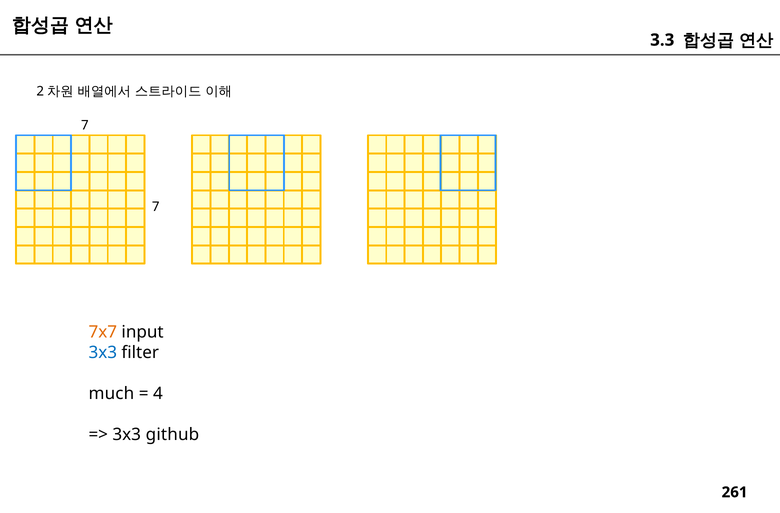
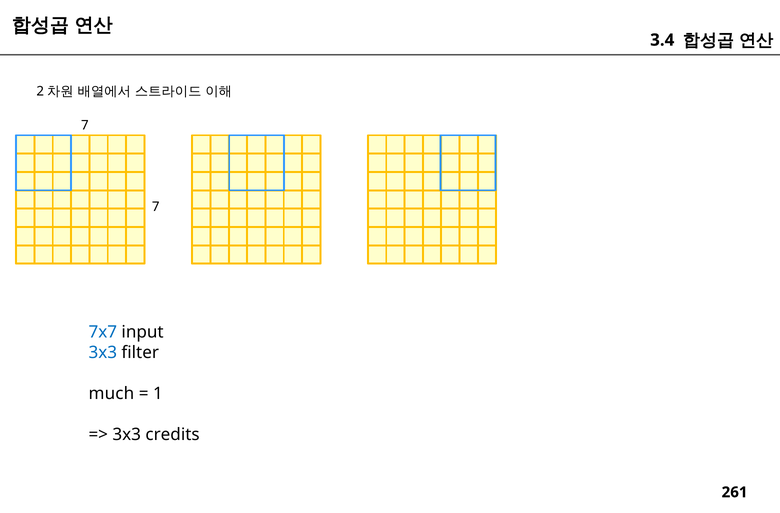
3.3: 3.3 -> 3.4 (662, 40)
7x7 colour: orange -> blue (103, 332)
4: 4 -> 1 (158, 393)
github: github -> credits (173, 434)
